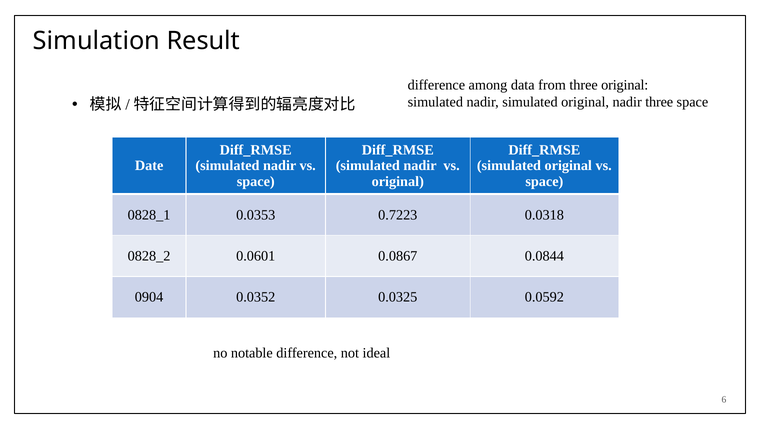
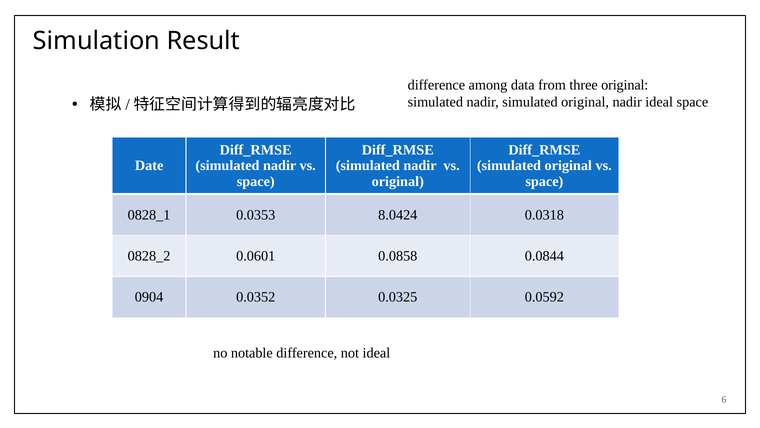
nadir three: three -> ideal (659, 102)
0.7223: 0.7223 -> 8.0424 (398, 215)
0.0867: 0.0867 -> 0.0858 (398, 256)
